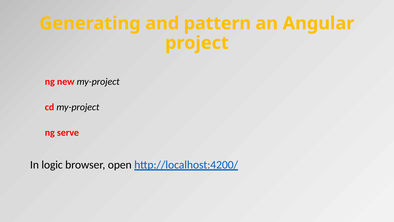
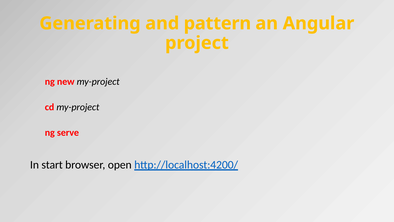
logic: logic -> start (52, 165)
